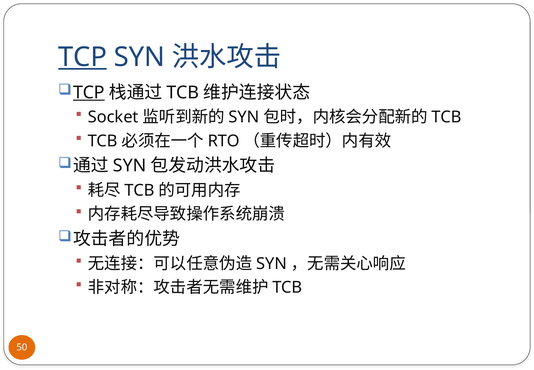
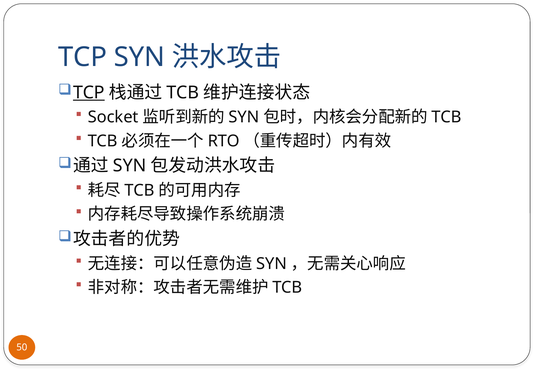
TCP underline: present -> none (83, 57)
